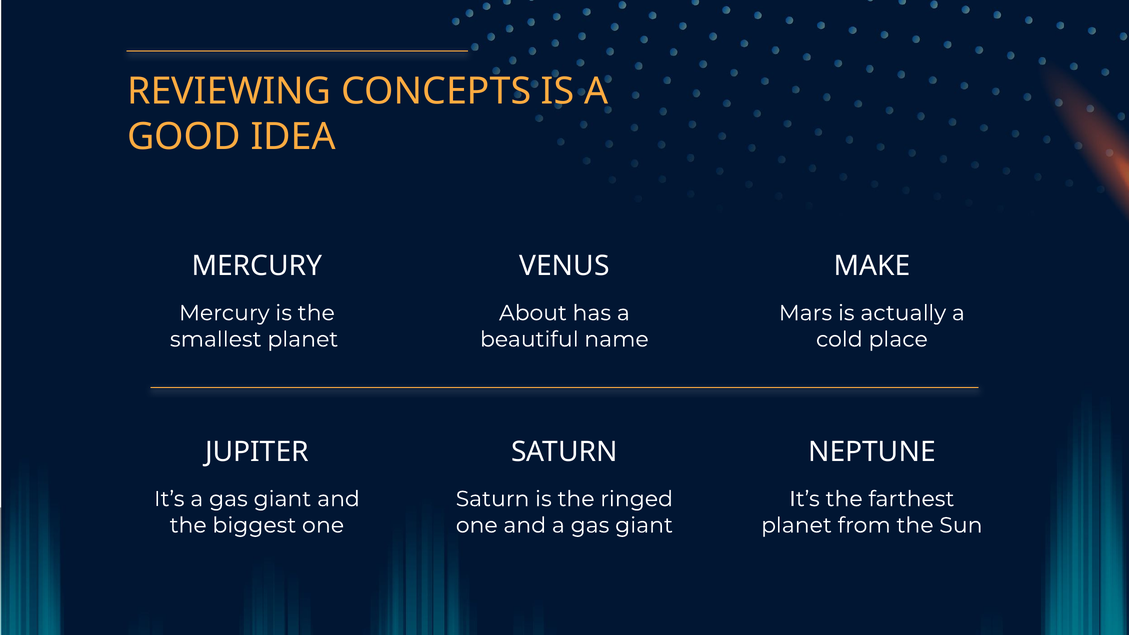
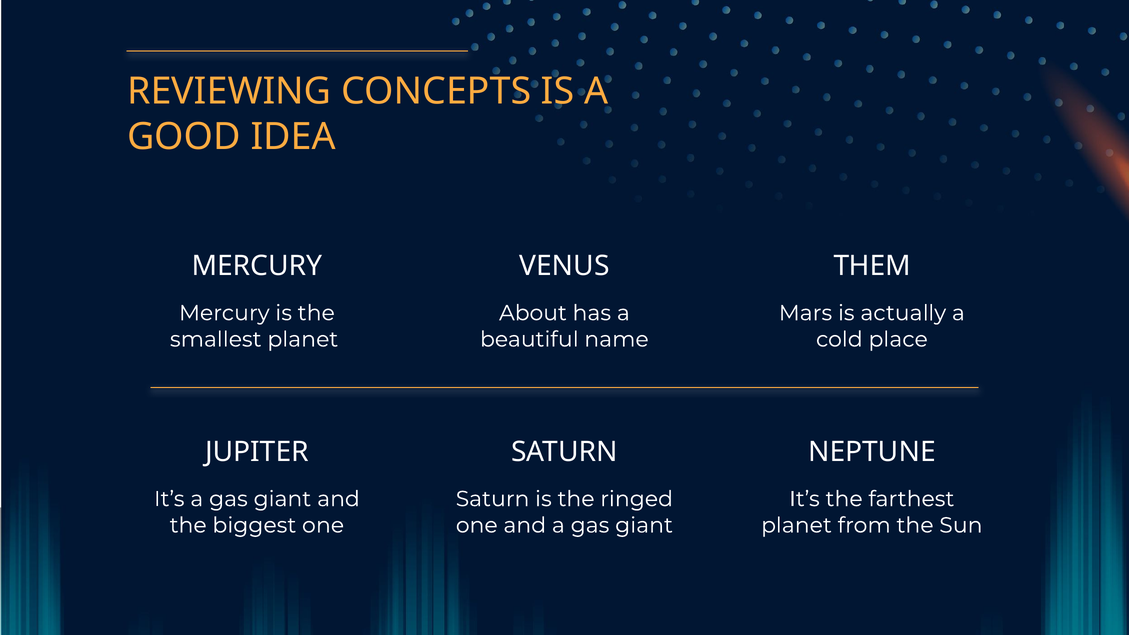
MAKE: MAKE -> THEM (872, 266)
